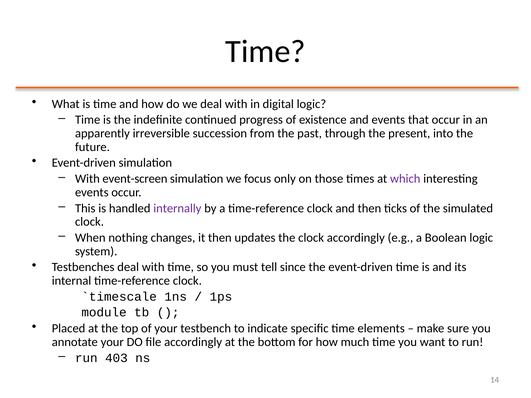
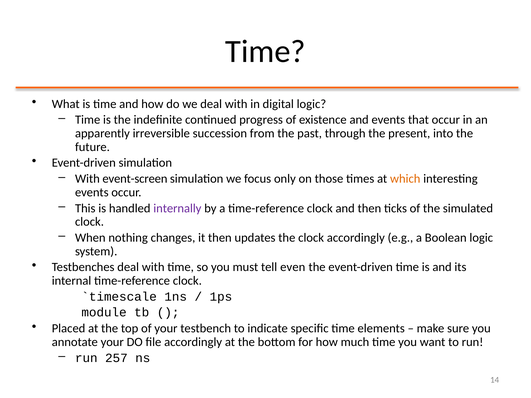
which colour: purple -> orange (405, 179)
since: since -> even (293, 267)
403: 403 -> 257 (116, 358)
